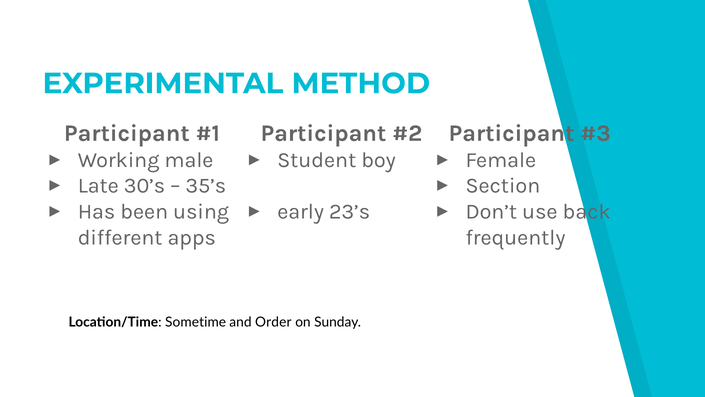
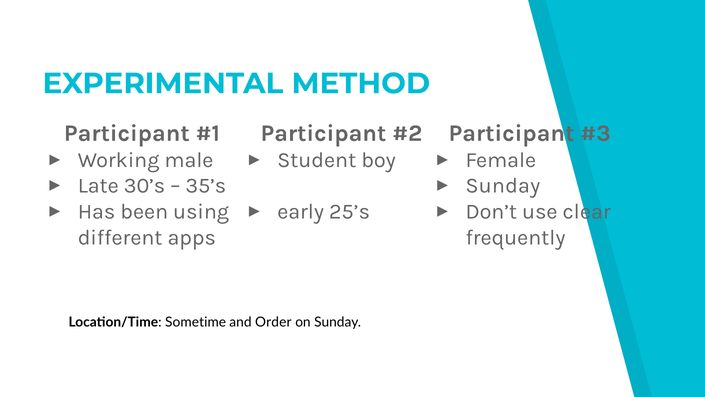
Section: Section -> Sunday (503, 186)
23’s: 23’s -> 25’s (349, 212)
back: back -> clear (587, 212)
